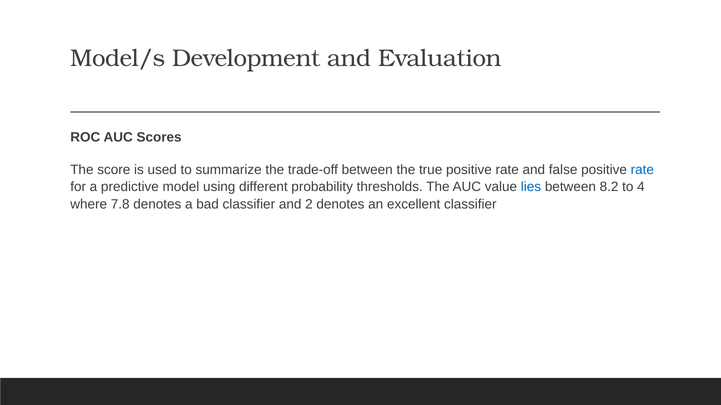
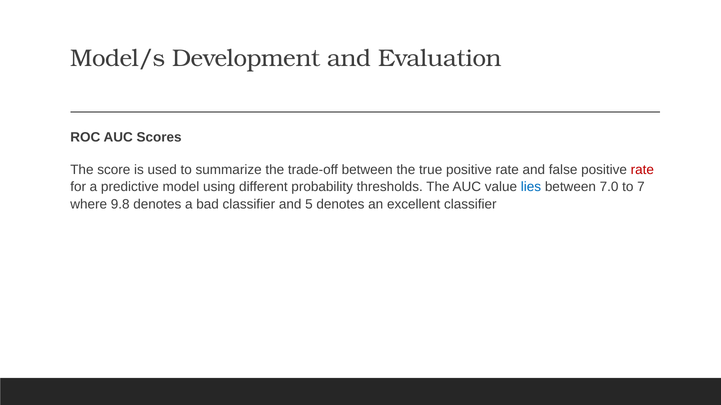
rate colour: blue -> red (642, 170)
8.2: 8.2 -> 7.0 (609, 187)
4: 4 -> 7 (641, 187)
7.8: 7.8 -> 9.8 (120, 205)
2: 2 -> 5 (309, 205)
